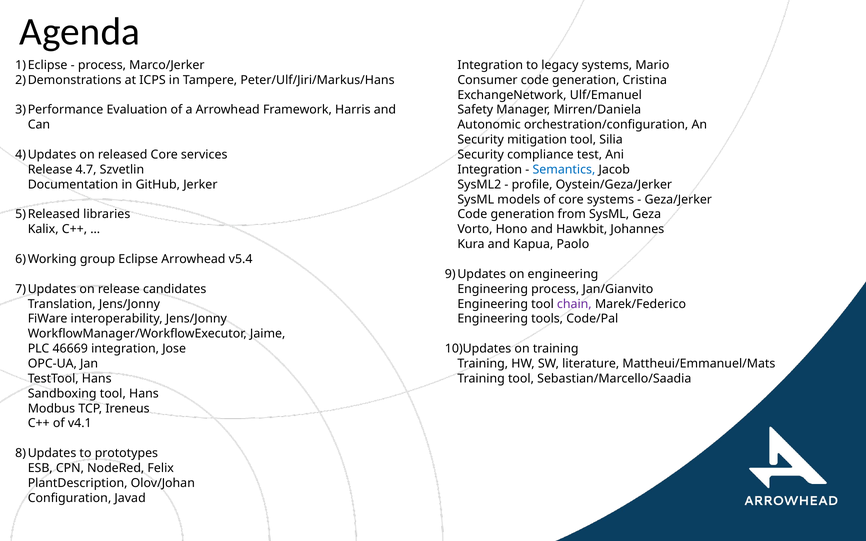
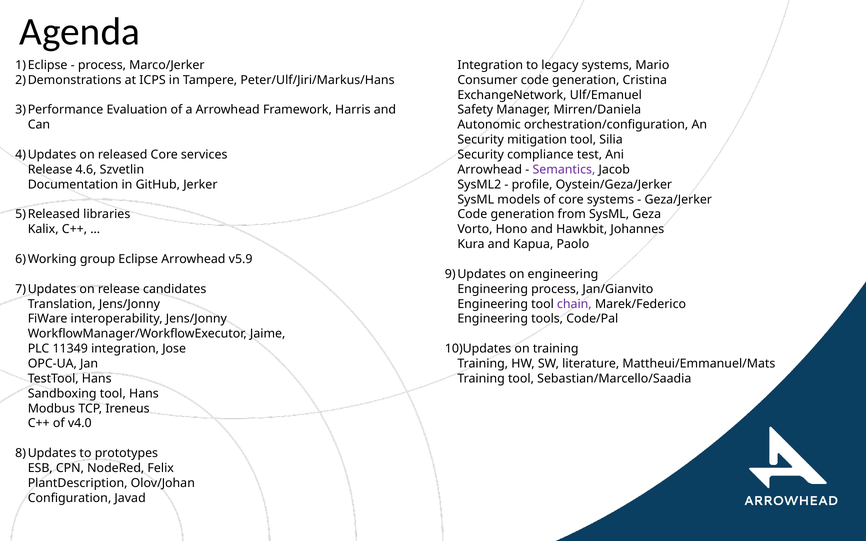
4.7: 4.7 -> 4.6 (86, 170)
Integration: Integration -> Arrowhead (490, 170)
Semantics colour: blue -> purple (564, 170)
v5.4: v5.4 -> v5.9 (241, 259)
46669: 46669 -> 11349 (70, 349)
v4.1: v4.1 -> v4.0 (80, 424)
